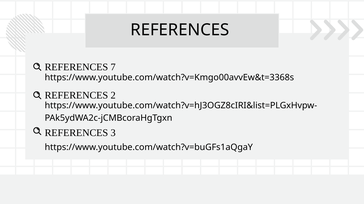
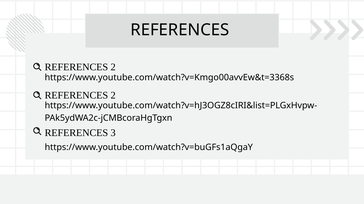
7: 7 -> 2 (113, 67)
